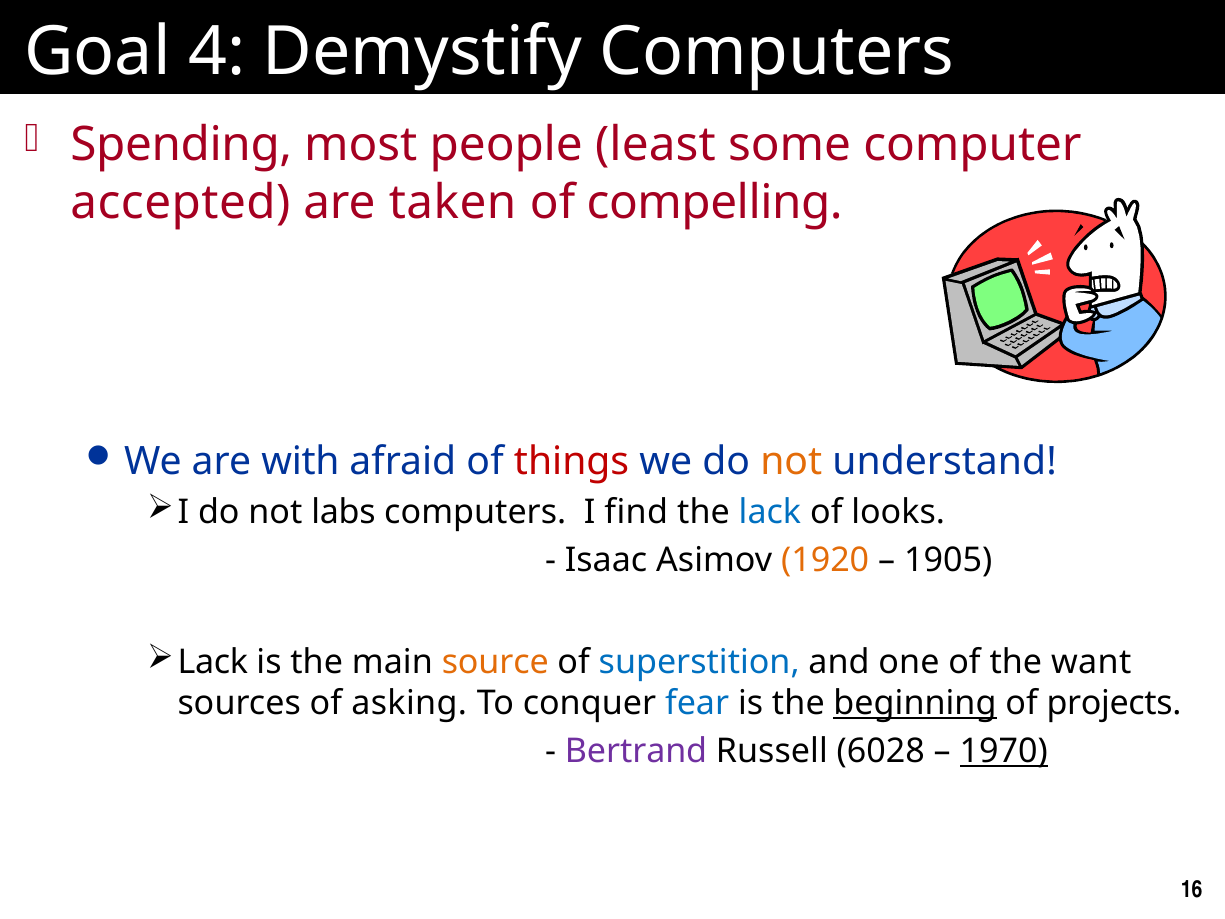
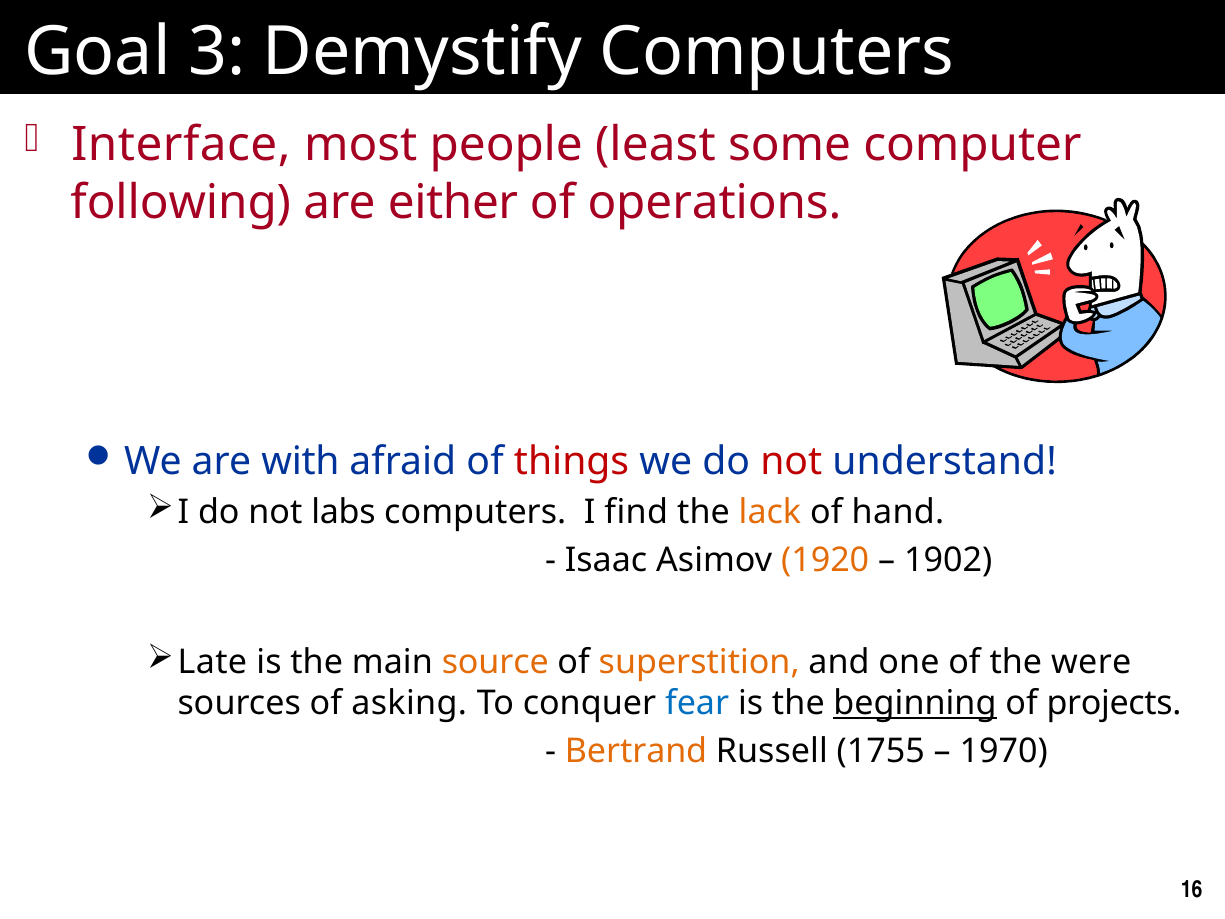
4: 4 -> 3 (217, 52)
Spending: Spending -> Interface (181, 145)
accepted: accepted -> following (181, 202)
taken: taken -> either (453, 202)
compelling: compelling -> operations (714, 202)
not colour: orange -> red (791, 462)
lack colour: blue -> orange (770, 512)
looks: looks -> hand (898, 512)
1905: 1905 -> 1902 (948, 560)
Lack: Lack -> Late (212, 662)
superstition colour: blue -> orange (699, 662)
want: want -> were (1091, 662)
Bertrand colour: purple -> orange (636, 751)
6028: 6028 -> 1755 (881, 751)
1970 underline: present -> none (1004, 751)
